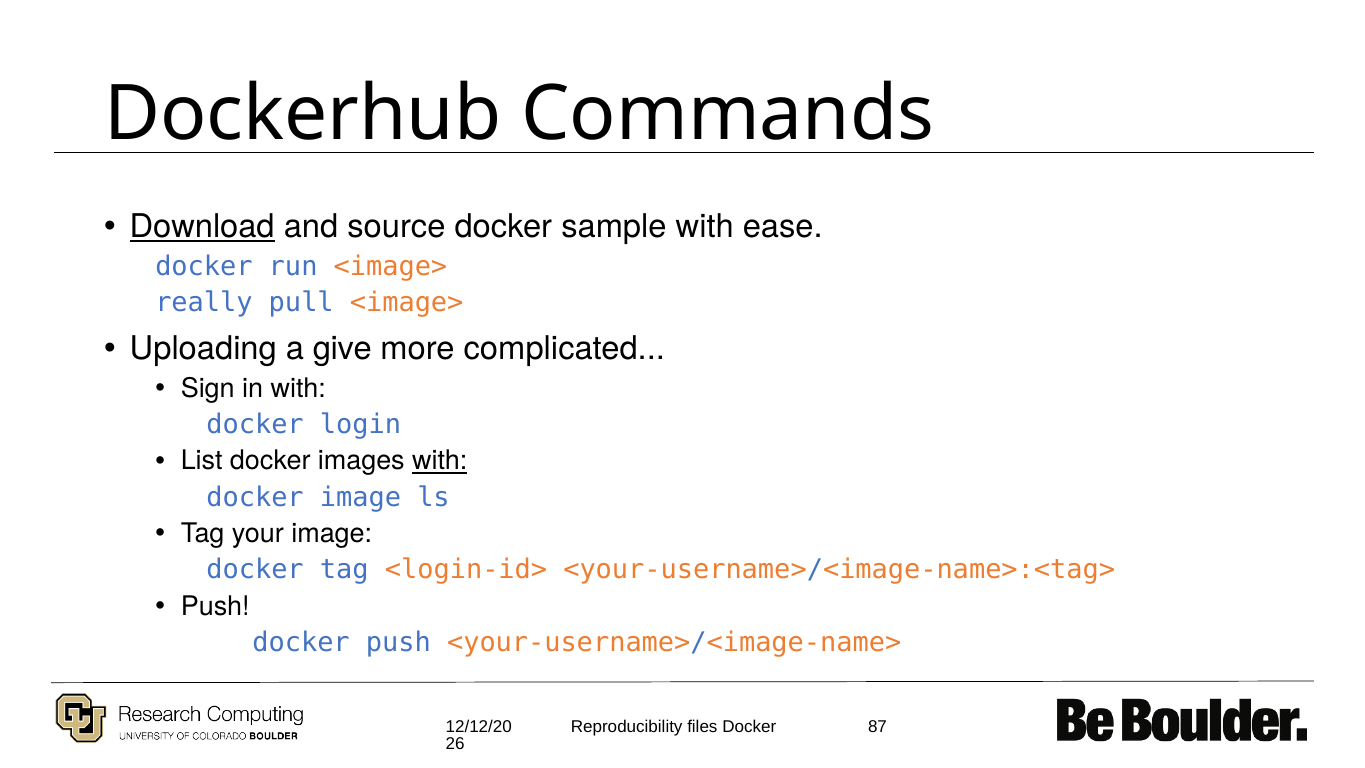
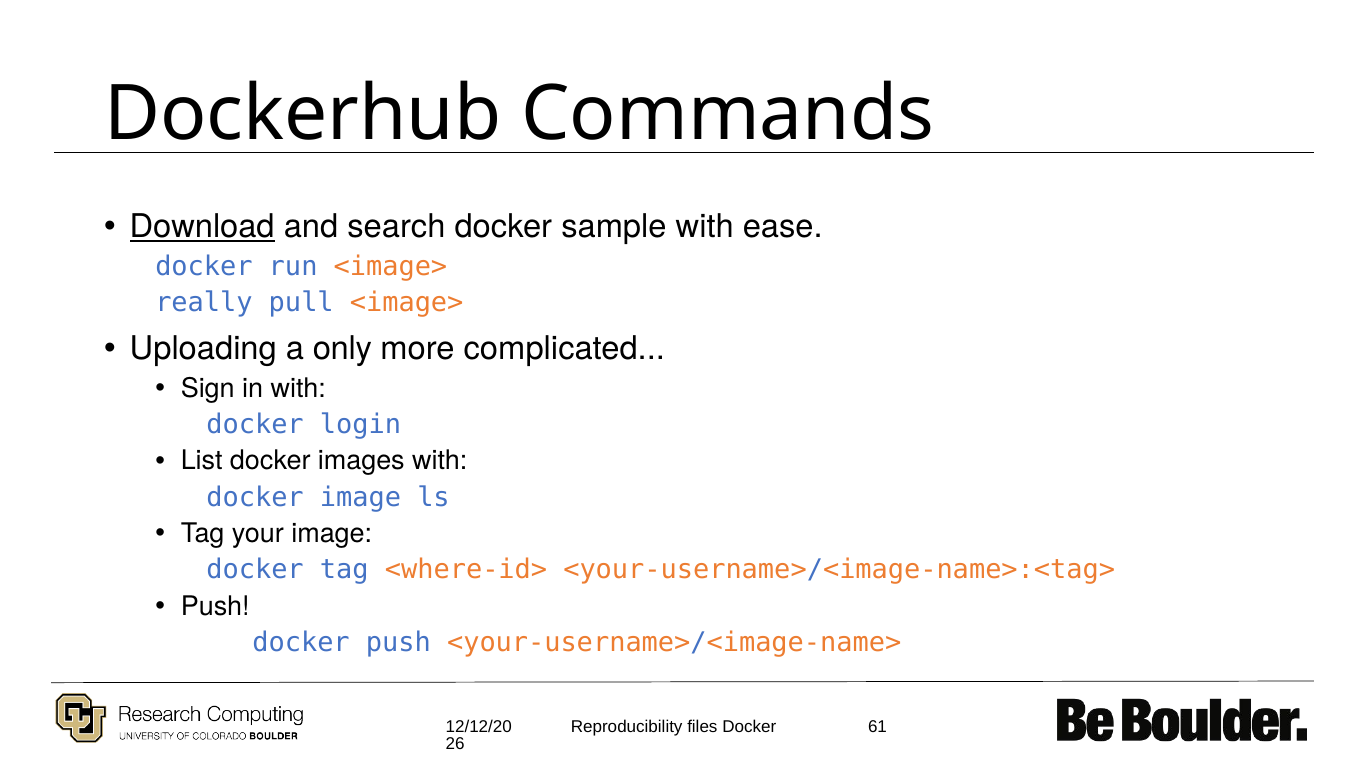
source: source -> search (396, 227)
give: give -> only (342, 349)
with underline: present -> none (440, 461)
<login-id>: <login-id> -> <where-id> (466, 570)
87: 87 -> 61 (877, 726)
